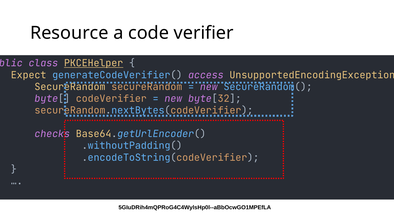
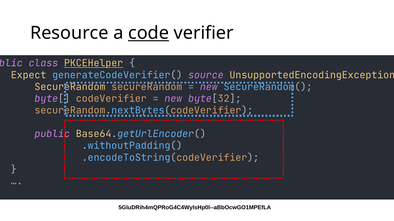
code underline: none -> present (149, 33)
access: access -> source (206, 75)
checks: checks -> public (52, 134)
